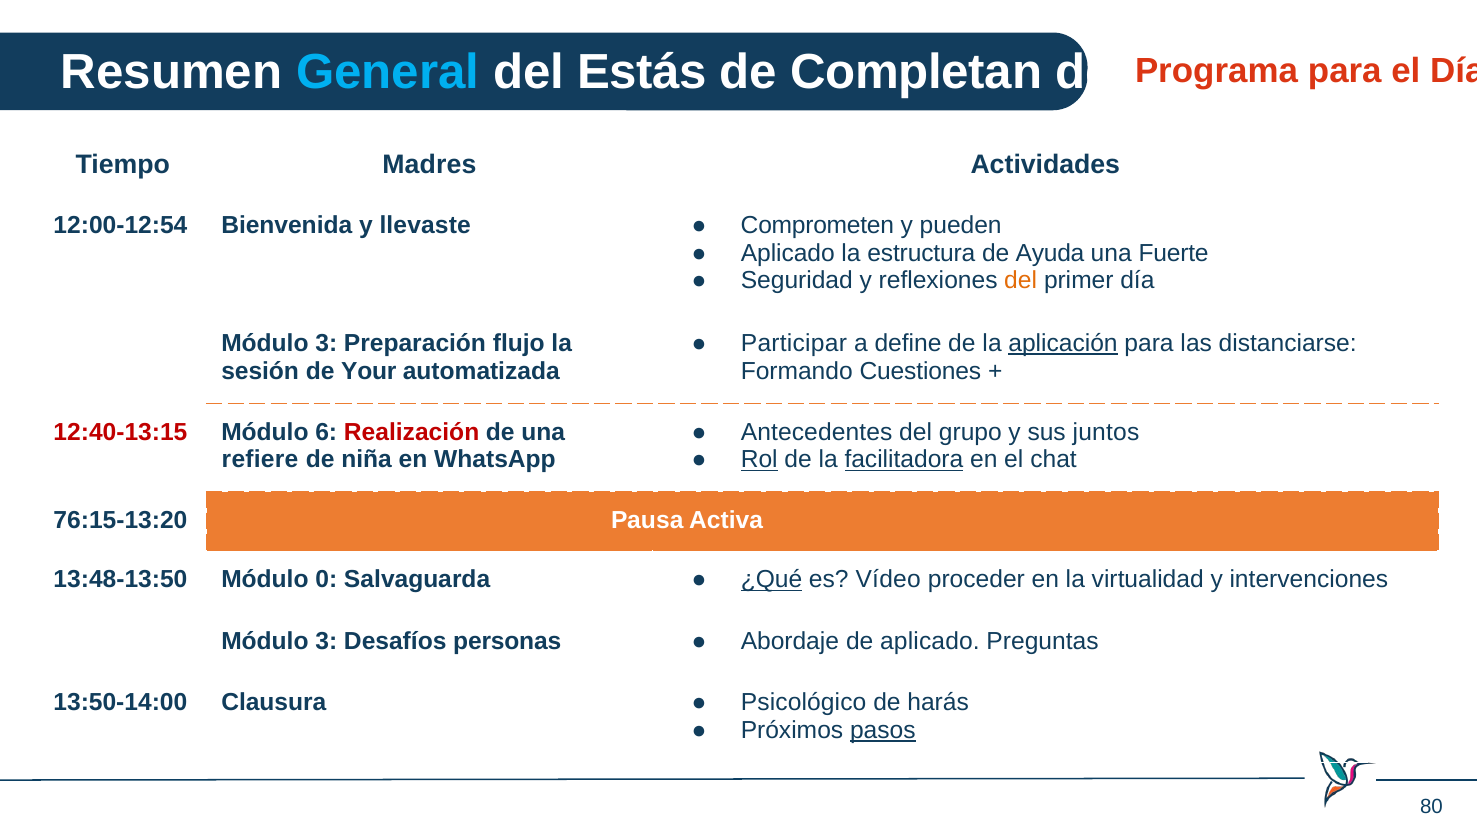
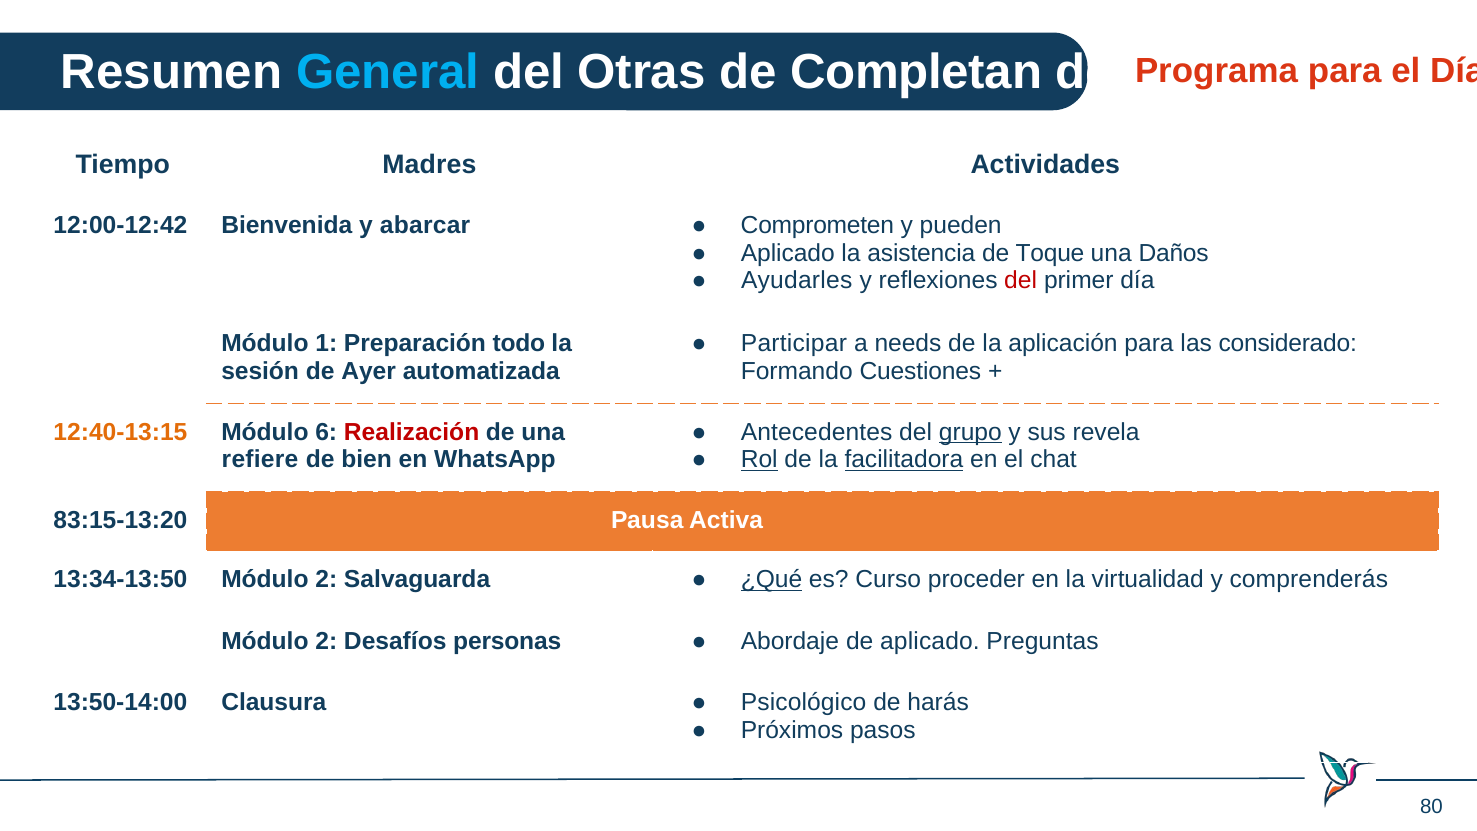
Estás: Estás -> Otras (642, 72)
12:00-12:54: 12:00-12:54 -> 12:00-12:42 (120, 225)
llevaste: llevaste -> abarcar (425, 225)
estructura: estructura -> asistencia (921, 253)
Ayuda: Ayuda -> Toque (1050, 253)
Fuerte: Fuerte -> Daños (1174, 253)
Seguridad: Seguridad -> Ayudarles (797, 281)
del colour: orange -> red (1021, 281)
define: define -> needs (908, 344)
aplicación underline: present -> none (1063, 344)
distanciarse: distanciarse -> considerado (1288, 344)
3: 3 -> 1 (326, 344)
flujo: flujo -> todo (519, 344)
Your: Your -> Ayer (369, 371)
12:40-13:15 colour: red -> orange (120, 432)
grupo underline: none -> present (970, 432)
juntos: juntos -> revela (1106, 432)
niña: niña -> bien (367, 460)
76:15-13:20: 76:15-13:20 -> 83:15-13:20 (120, 521)
13:48-13:50: 13:48-13:50 -> 13:34-13:50 (120, 580)
0: 0 -> 2 (326, 580)
Vídeo: Vídeo -> Curso (888, 580)
intervenciones: intervenciones -> comprenderás (1309, 580)
3: 3 -> 2 (326, 641)
pasos underline: present -> none (883, 730)
